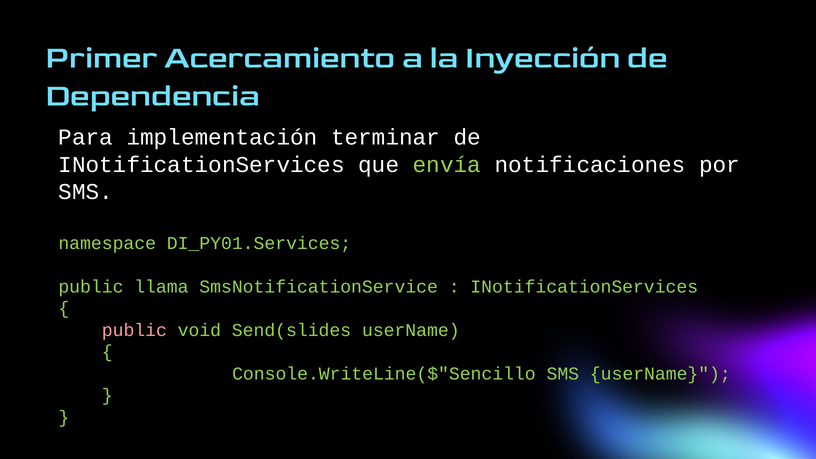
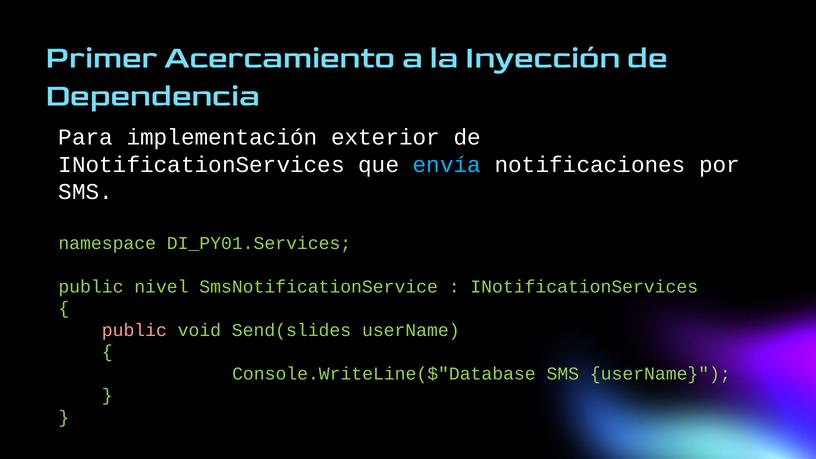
terminar: terminar -> exterior (386, 137)
envía colour: light green -> light blue (447, 165)
llama: llama -> nivel (161, 287)
Console.WriteLine($"Sencillo: Console.WriteLine($"Sencillo -> Console.WriteLine($"Database (384, 374)
